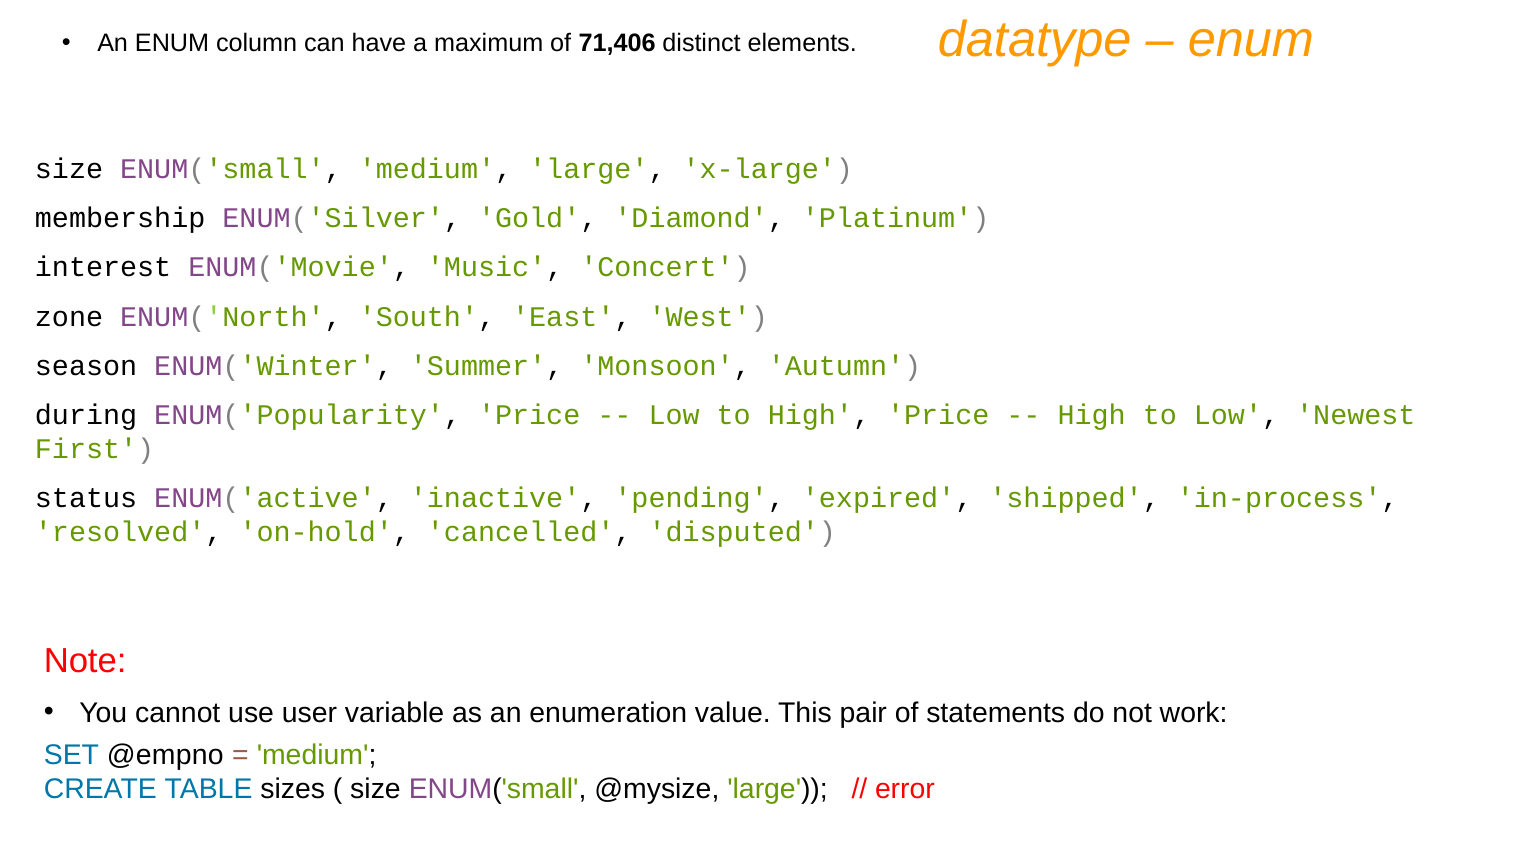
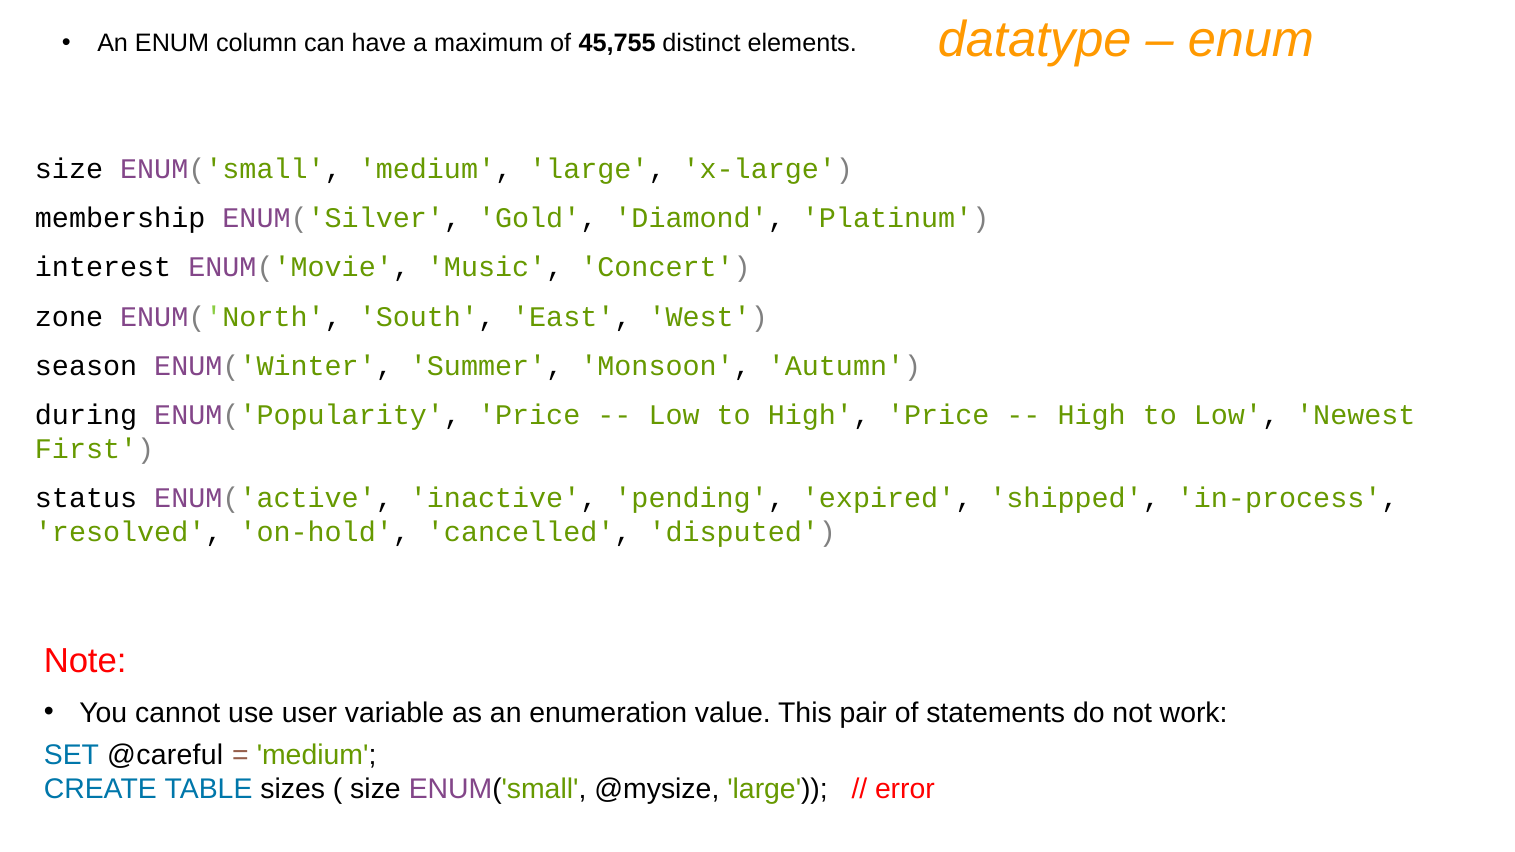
71,406: 71,406 -> 45,755 (617, 43)
@empno: @empno -> @careful (165, 755)
